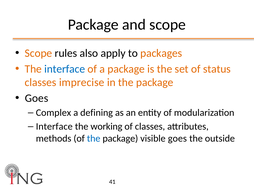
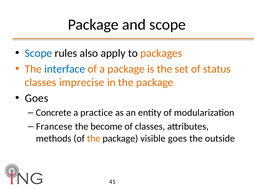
Scope colour: orange -> blue (38, 53)
Complex: Complex -> Concrete (54, 113)
defining: defining -> practice (97, 113)
Interface: Interface -> Francese (54, 127)
working: working -> become (106, 127)
the colour: blue -> orange (94, 139)
